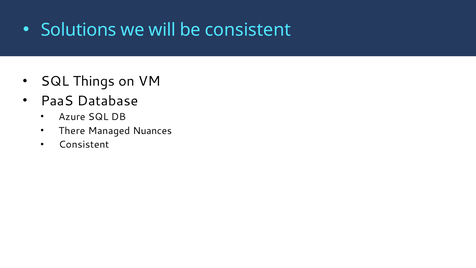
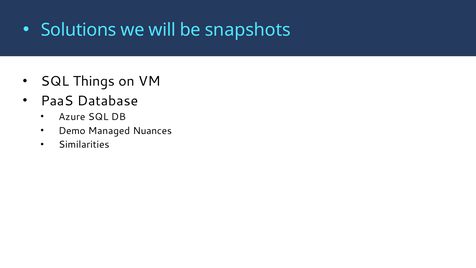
be consistent: consistent -> snapshots (248, 30)
There: There -> Demo (72, 131)
Consistent: Consistent -> Similarities (84, 145)
